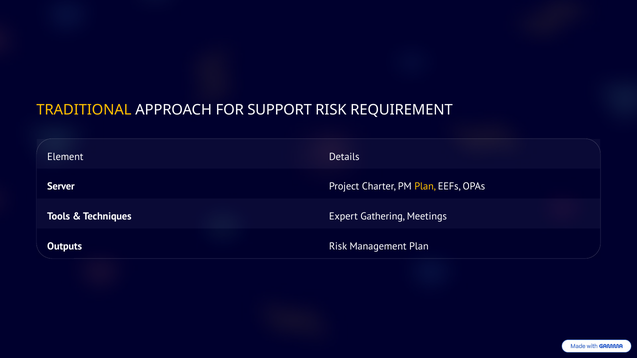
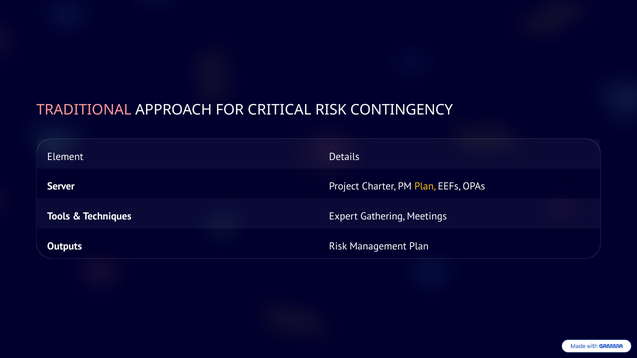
TRADITIONAL colour: yellow -> pink (84, 110)
SUPPORT: SUPPORT -> CRITICAL (279, 110)
REQUIREMENT: REQUIREMENT -> CONTINGENCY (402, 110)
